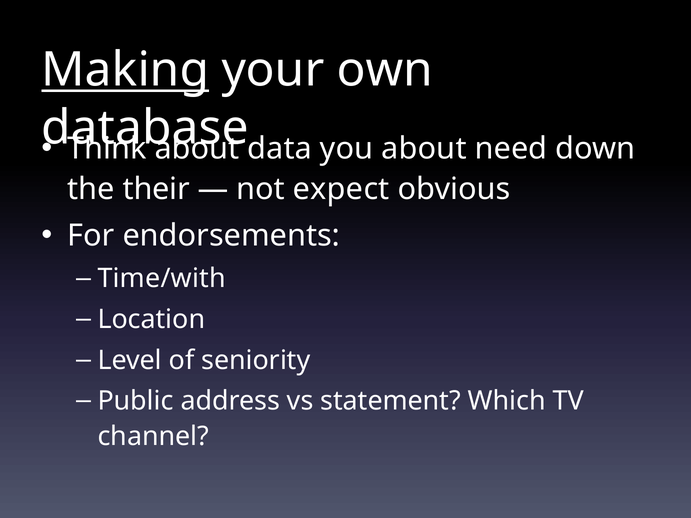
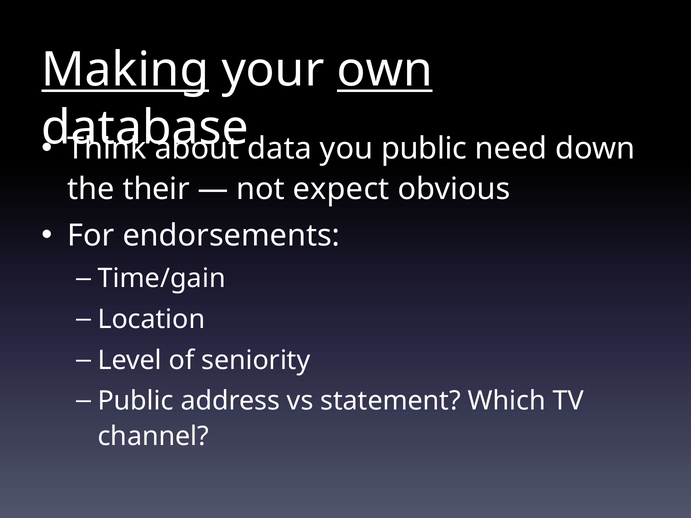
own underline: none -> present (385, 70)
you about: about -> public (424, 149)
Time/with: Time/with -> Time/gain (162, 279)
